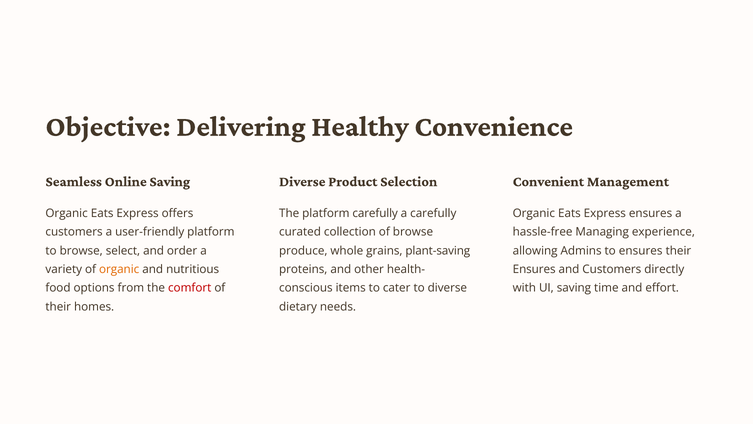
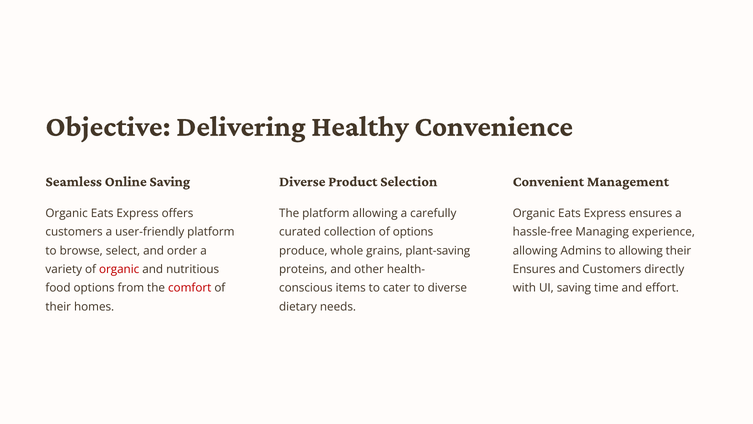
platform carefully: carefully -> allowing (375, 213)
of browse: browse -> options (413, 232)
to ensures: ensures -> allowing (641, 250)
organic colour: orange -> red (119, 269)
